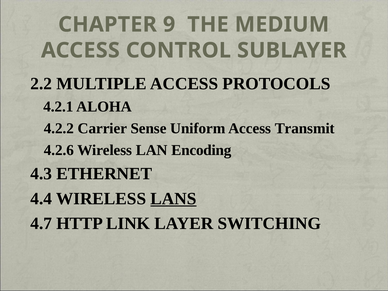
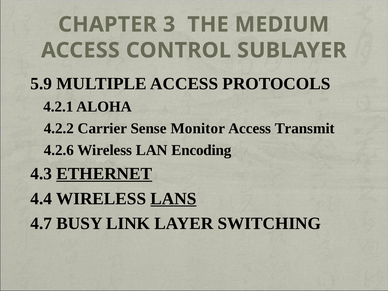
9: 9 -> 3 (169, 24)
2.2: 2.2 -> 5.9 (41, 84)
Uniform: Uniform -> Monitor (198, 128)
ETHERNET underline: none -> present (104, 174)
HTTP: HTTP -> BUSY (79, 223)
